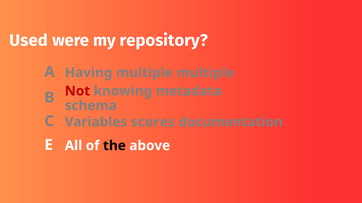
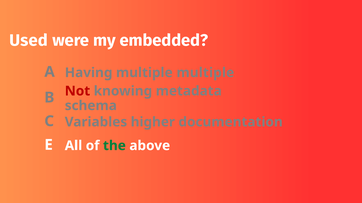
repository: repository -> embedded (164, 41)
scores: scores -> higher (153, 122)
the colour: black -> green (114, 146)
